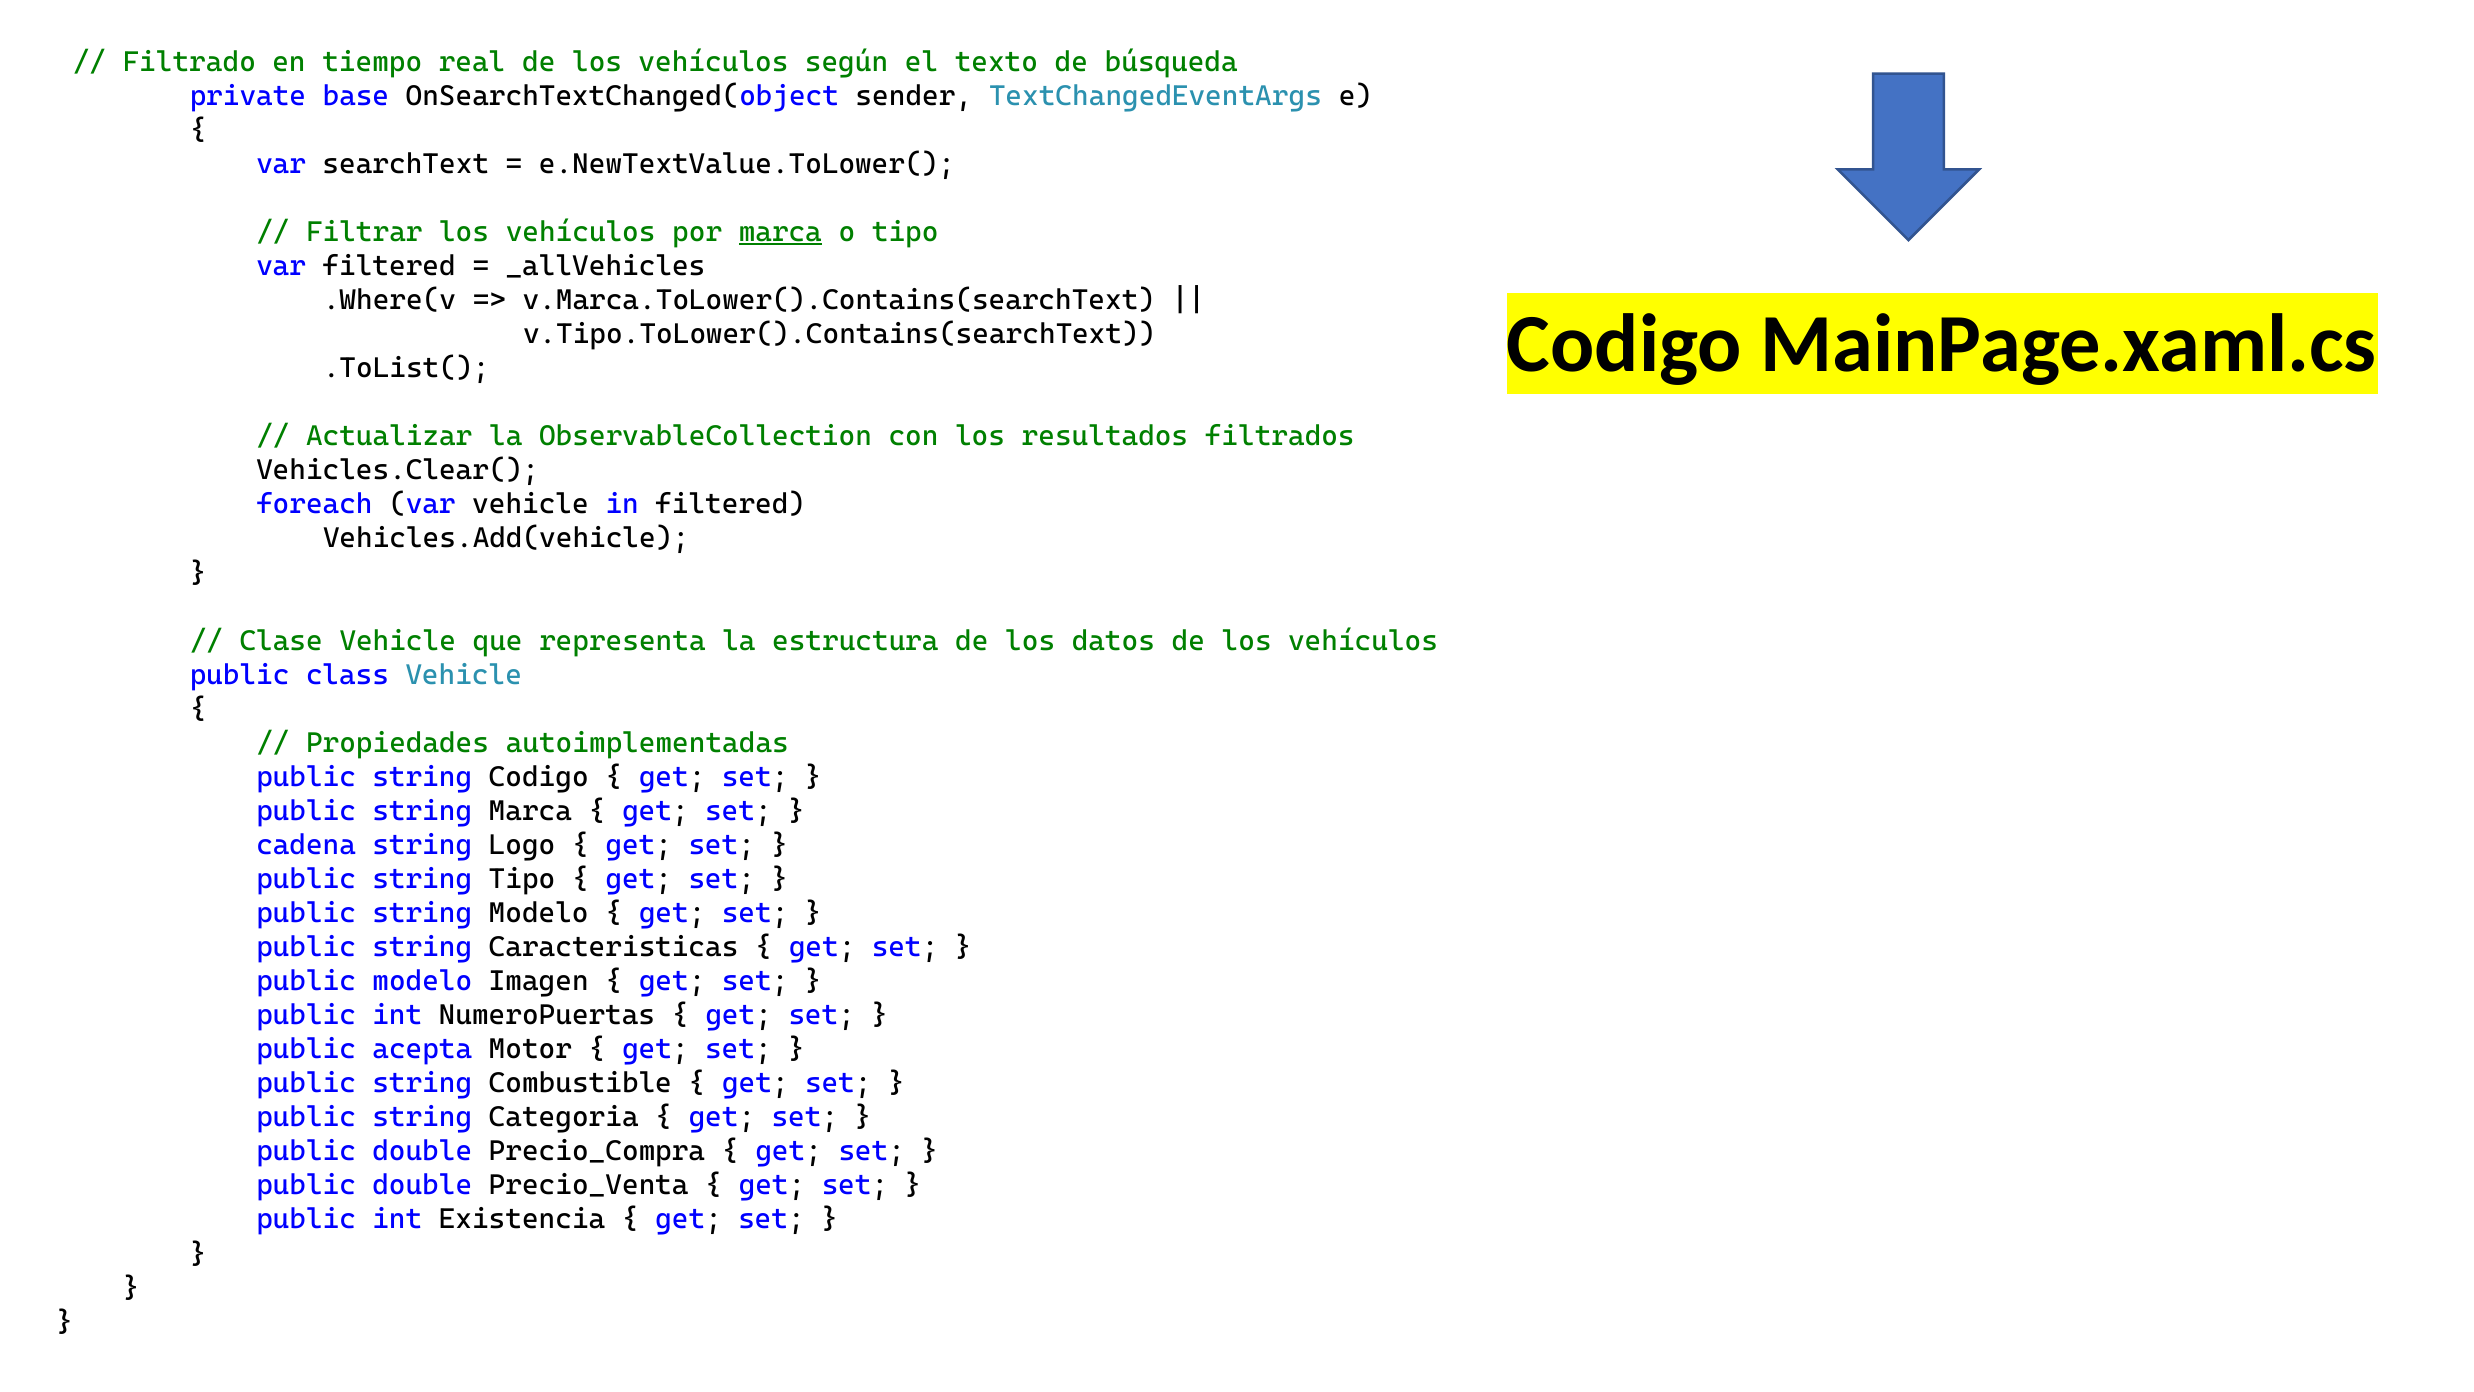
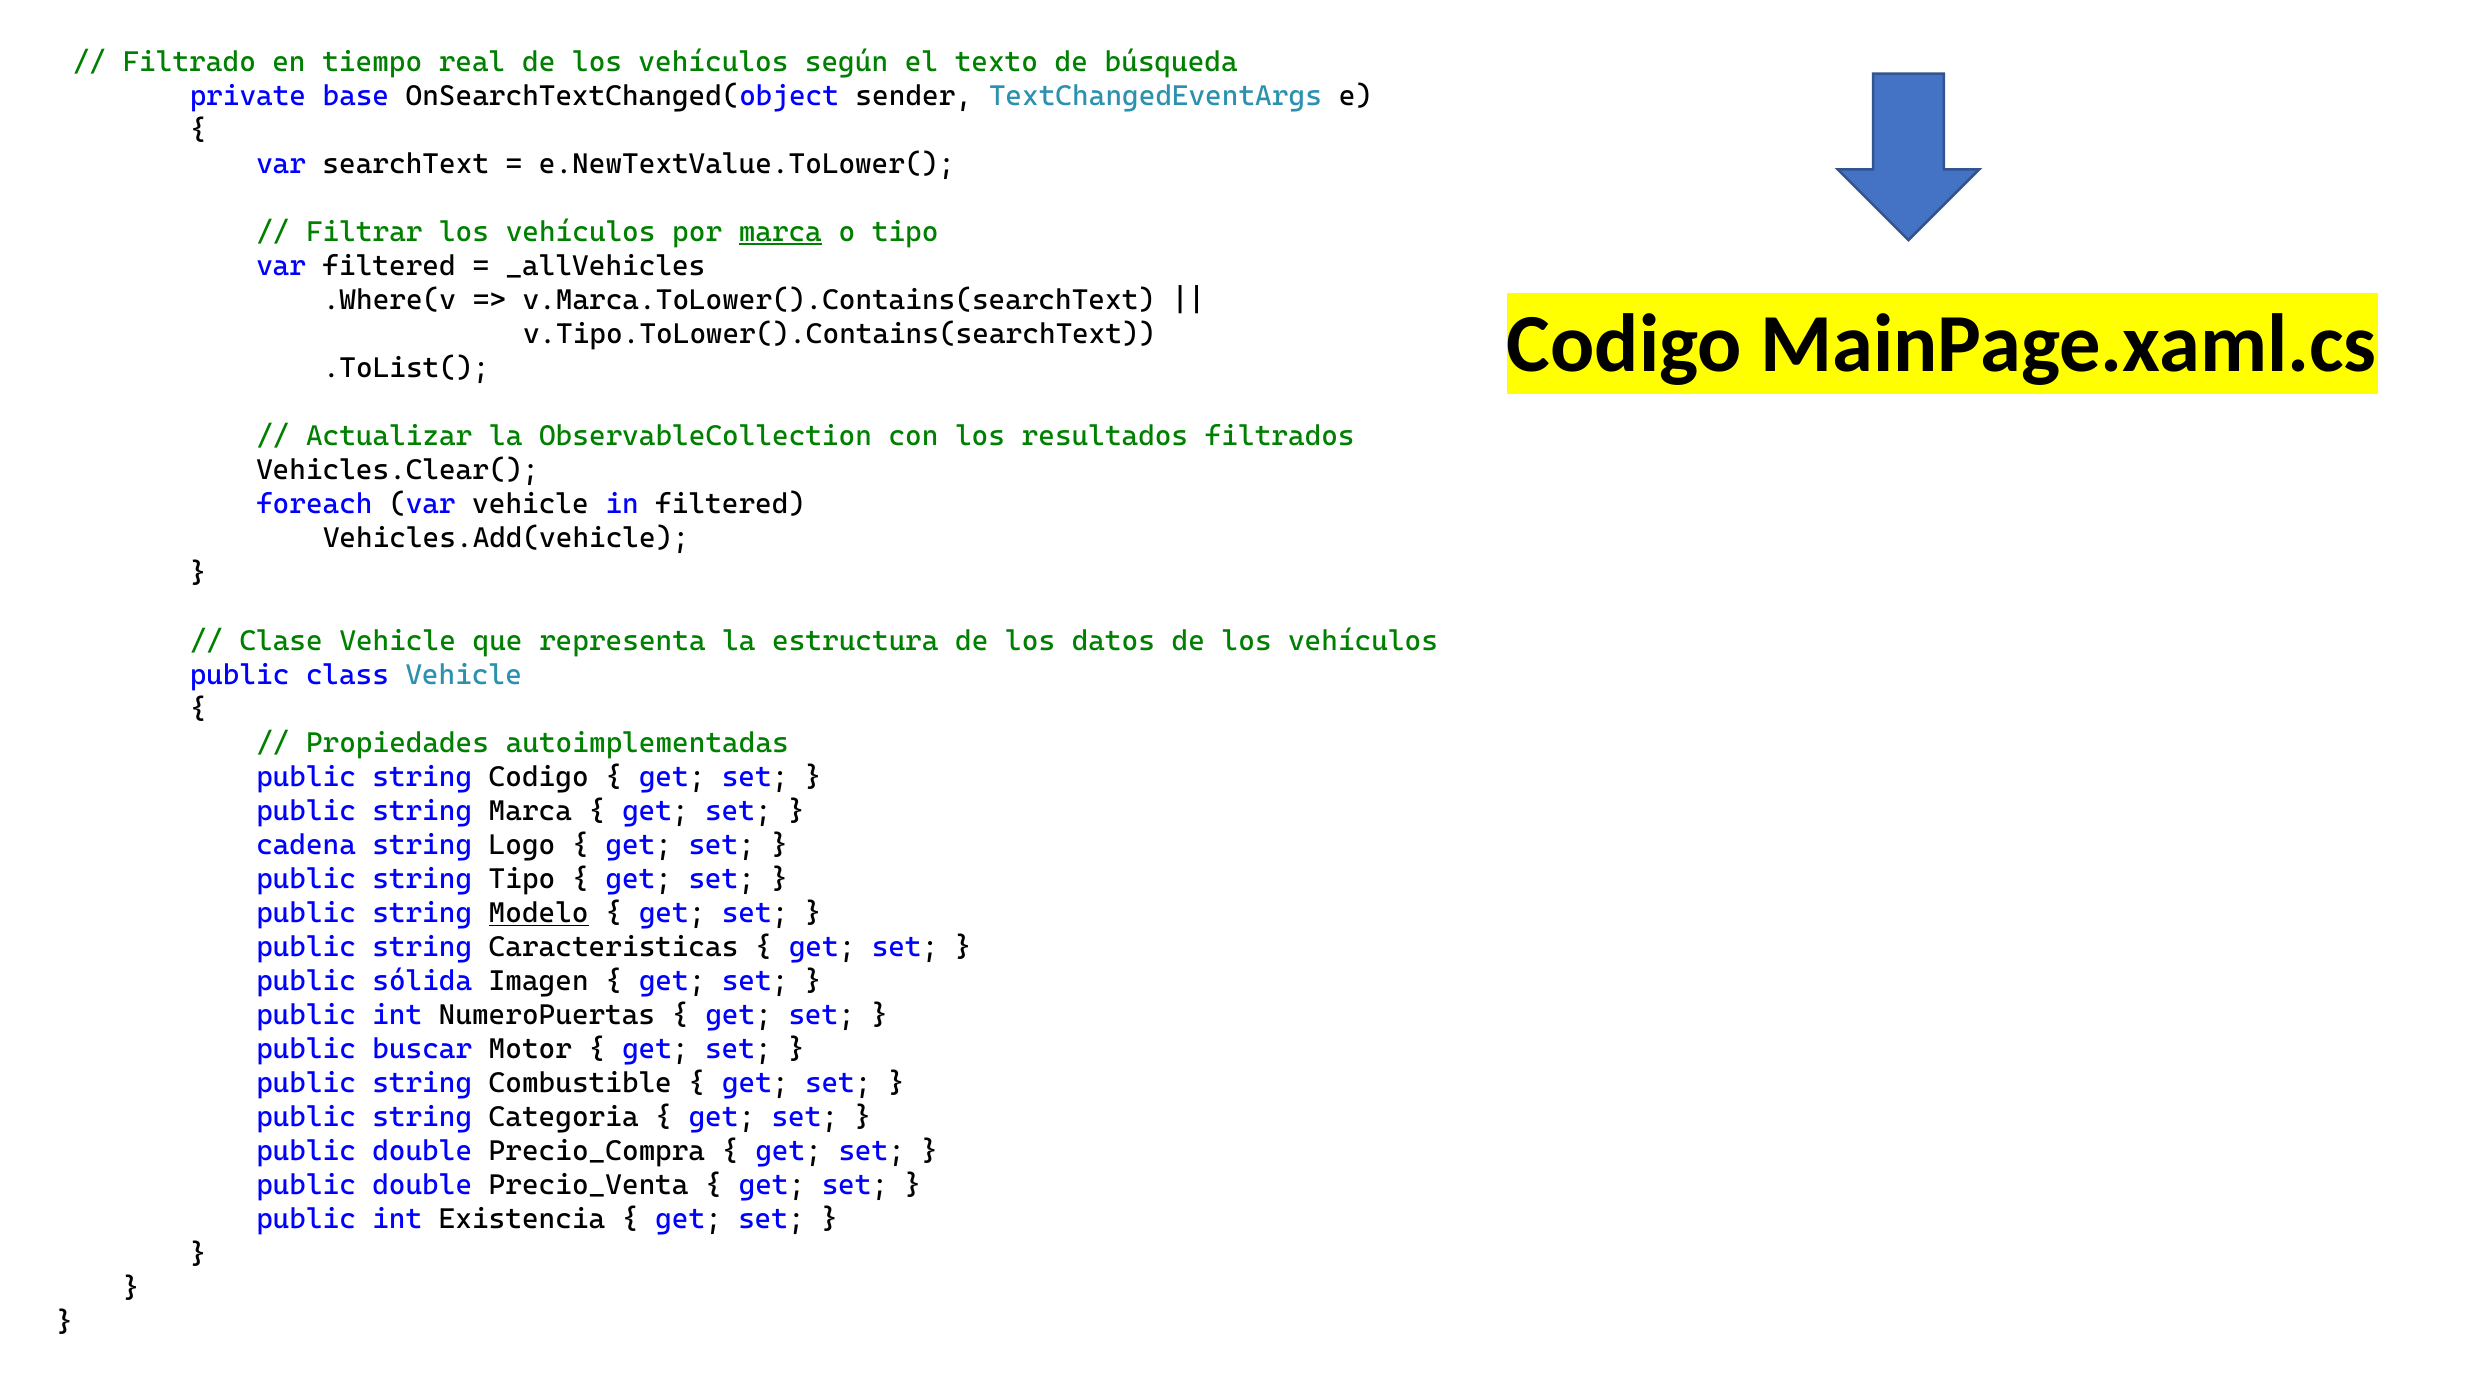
Modelo underline: none -> present (539, 913)
public modelo: modelo -> sólida (422, 981)
acepta: acepta -> buscar (422, 1049)
